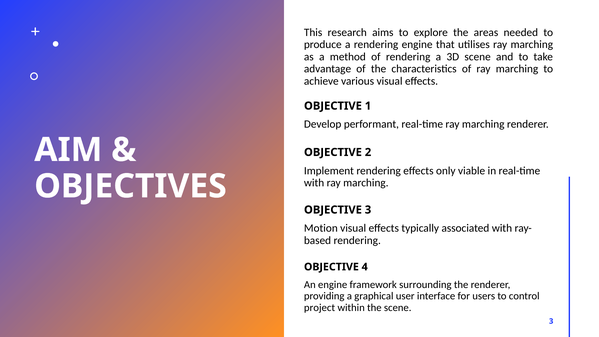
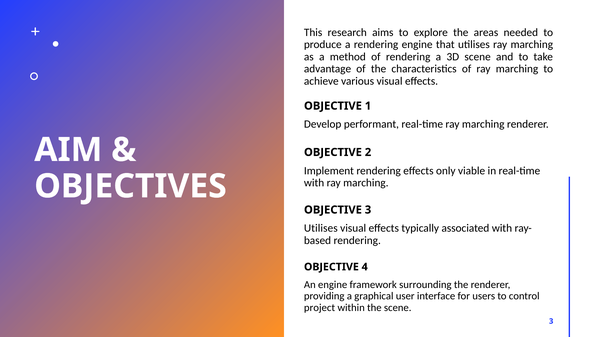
Motion: Motion -> Utilises (321, 228)
